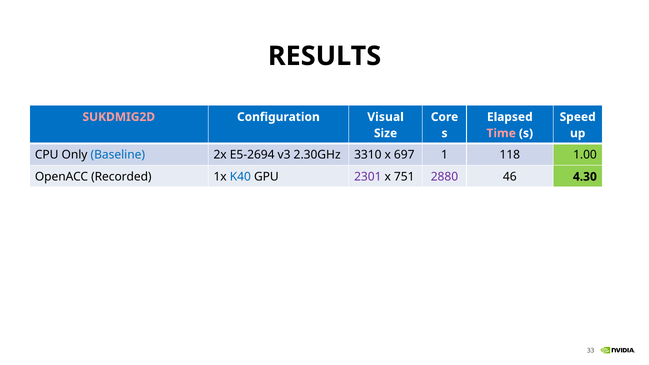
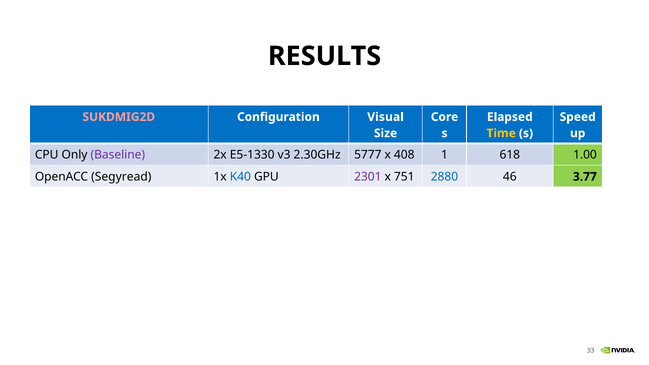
Time colour: pink -> yellow (501, 133)
Baseline colour: blue -> purple (118, 155)
E5-2694: E5-2694 -> E5-1330 (252, 155)
3310: 3310 -> 5777 (368, 155)
697: 697 -> 408 (404, 155)
118: 118 -> 618 (510, 155)
Recorded: Recorded -> Segyread (121, 177)
2880 colour: purple -> blue (444, 177)
4.30: 4.30 -> 3.77 (585, 177)
